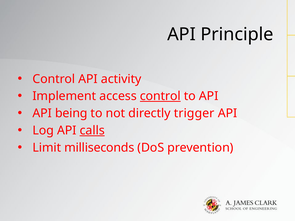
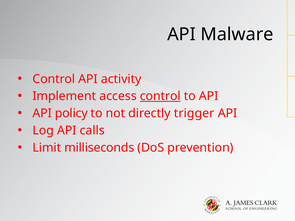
Principle: Principle -> Malware (237, 34)
being: being -> policy (71, 113)
calls underline: present -> none (92, 131)
